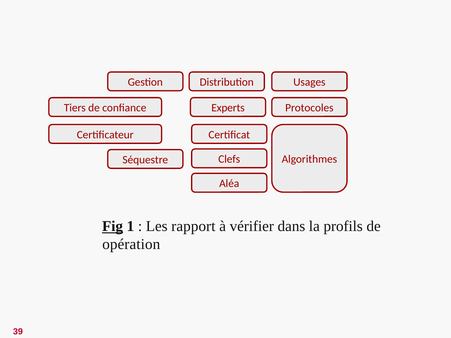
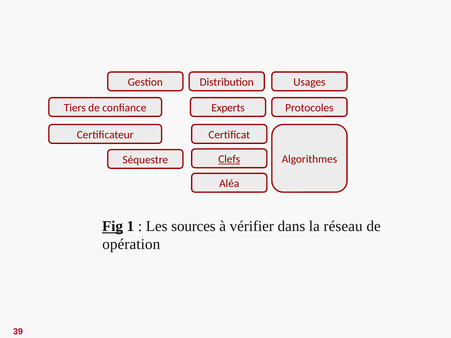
Clefs underline: none -> present (229, 159)
rapport: rapport -> sources (194, 227)
profils: profils -> réseau (343, 227)
